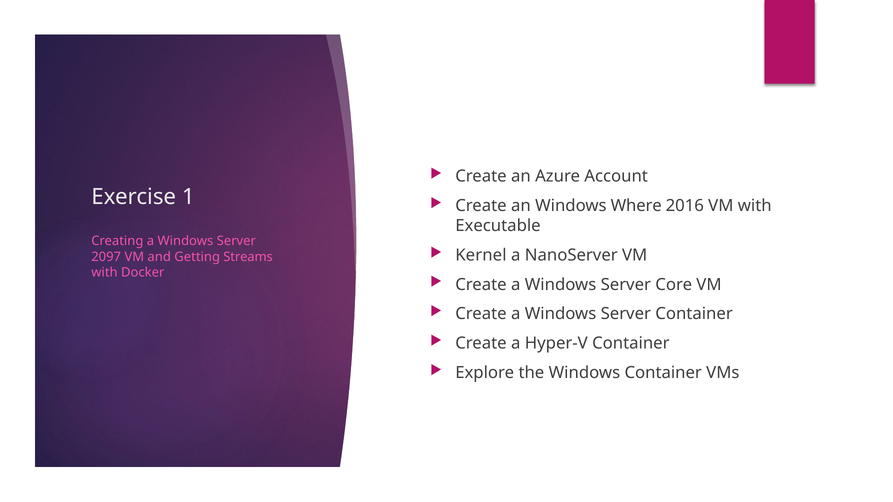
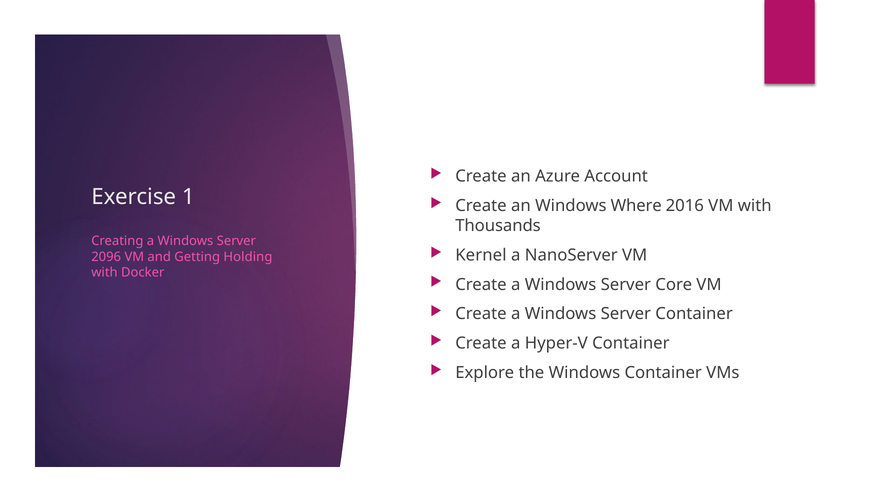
Executable: Executable -> Thousands (498, 226)
2097: 2097 -> 2096 (106, 257)
Streams: Streams -> Holding (248, 257)
